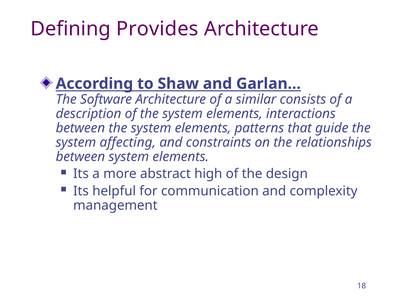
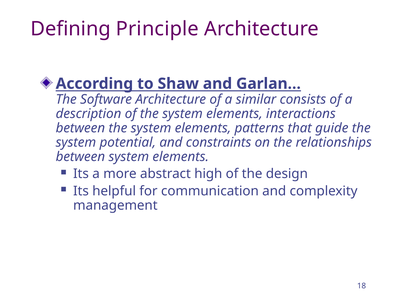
Provides: Provides -> Principle (157, 29)
affecting: affecting -> potential (128, 142)
